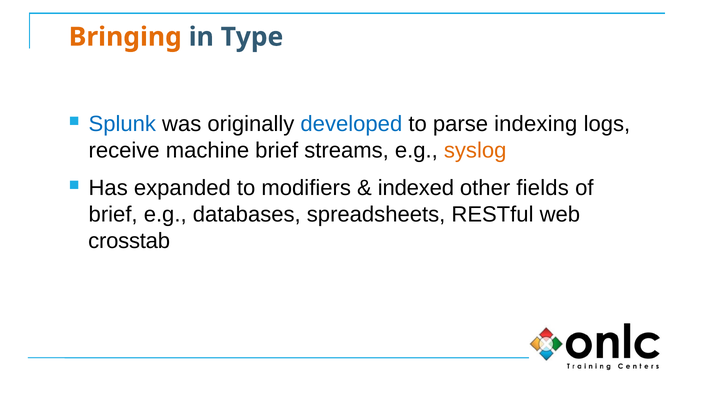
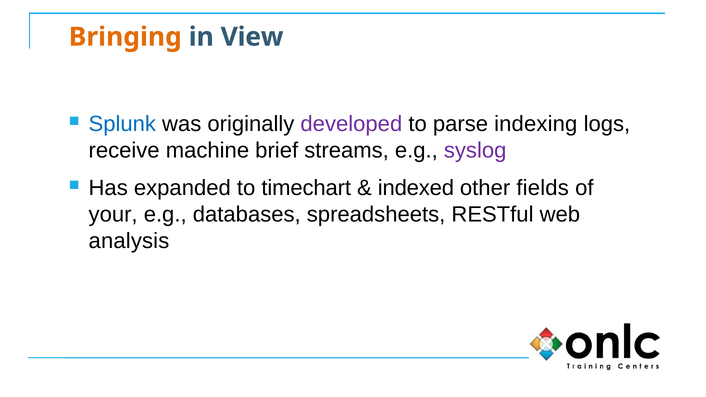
Type: Type -> View (252, 37)
developed colour: blue -> purple (351, 124)
syslog colour: orange -> purple (475, 151)
modifiers: modifiers -> timechart (306, 188)
brief: brief -> your (113, 215)
crosstab: crosstab -> analysis (129, 241)
